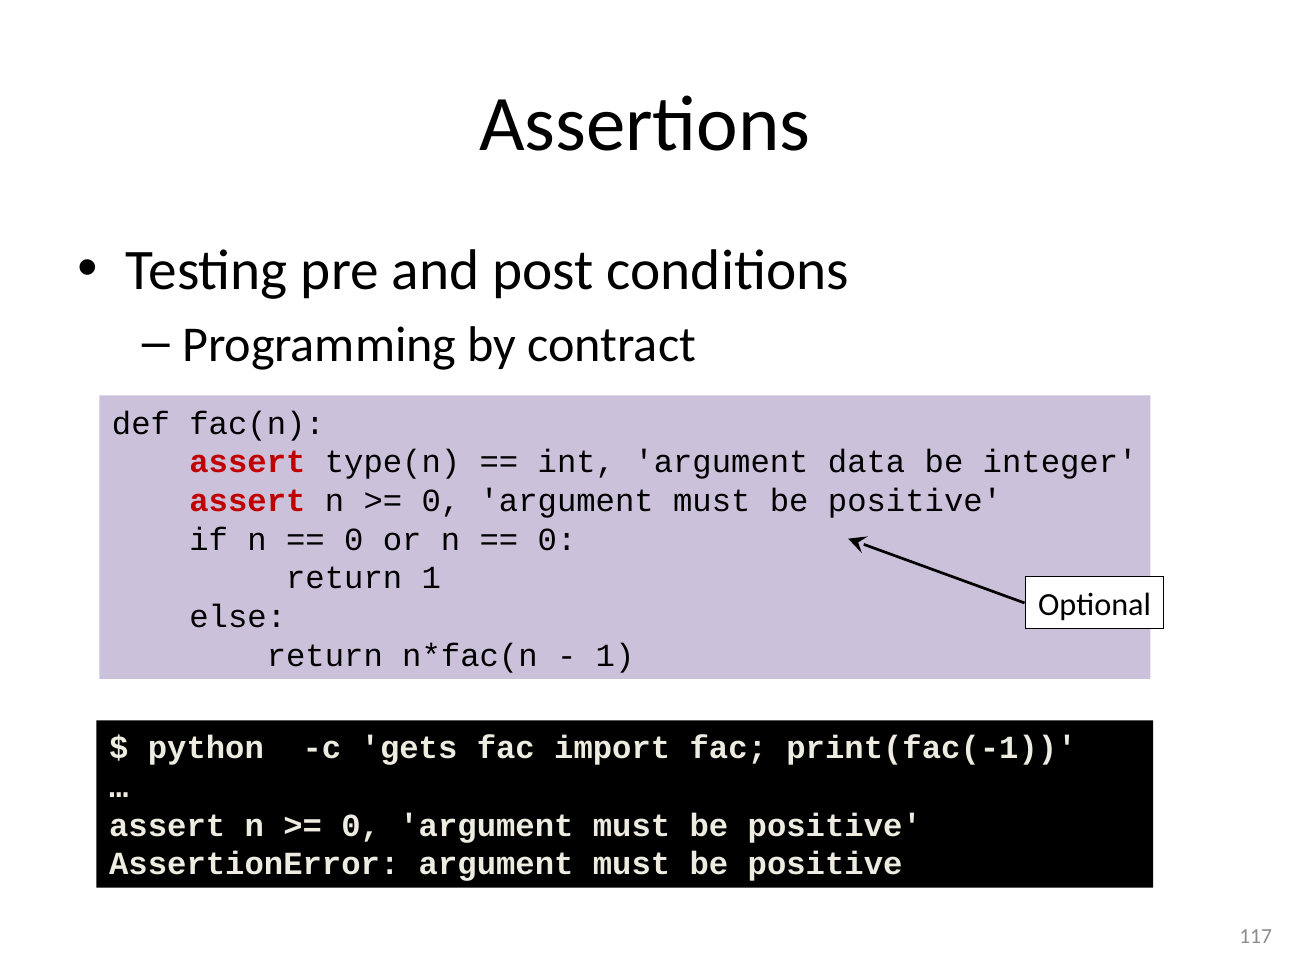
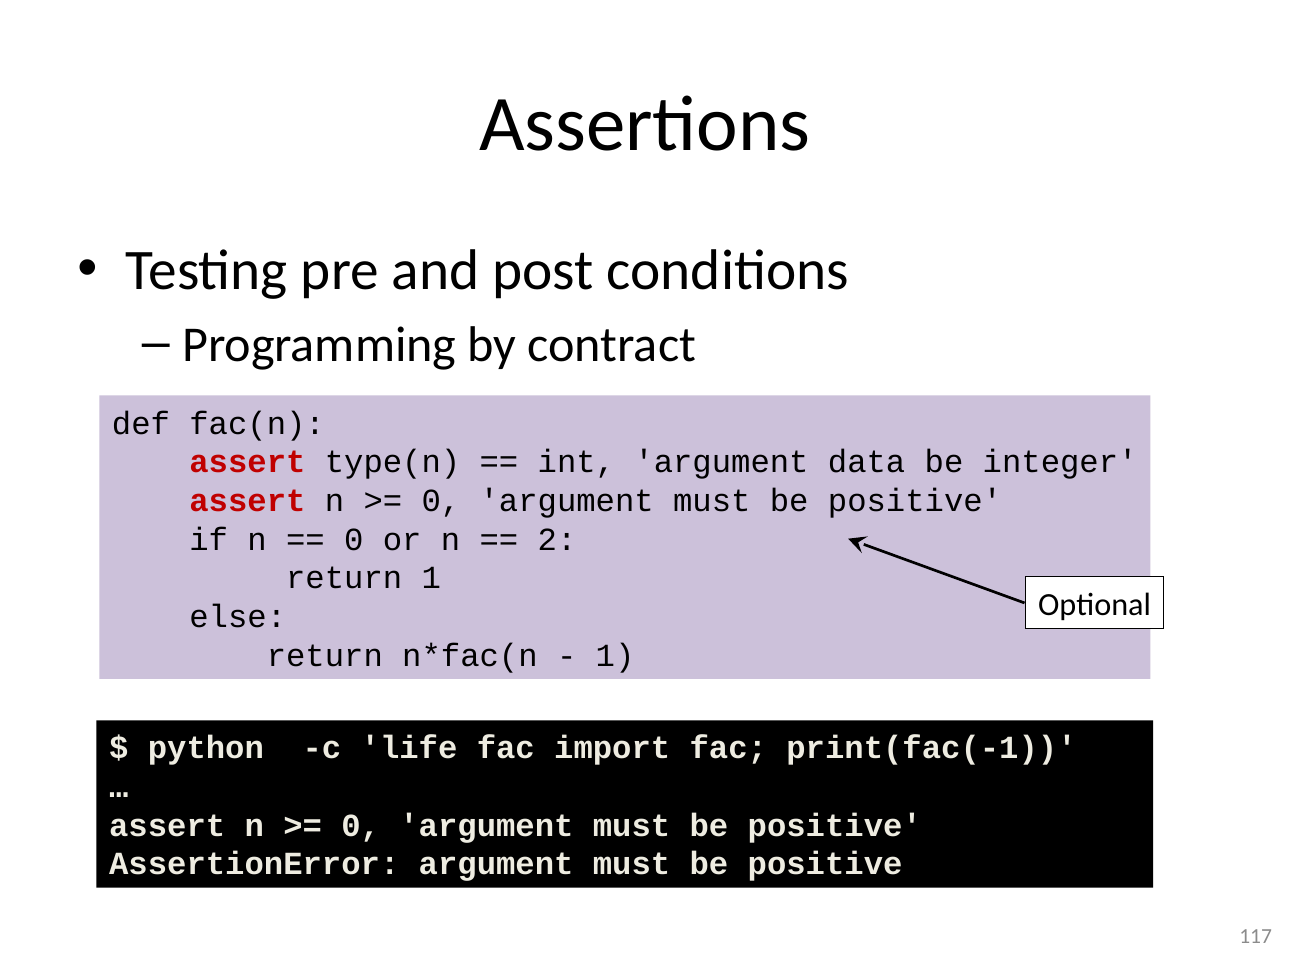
0: 0 -> 2 (557, 540)
gets: gets -> life (409, 749)
